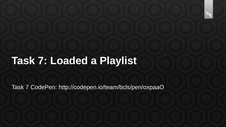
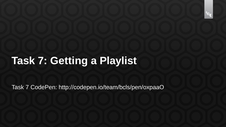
Loaded: Loaded -> Getting (69, 61)
